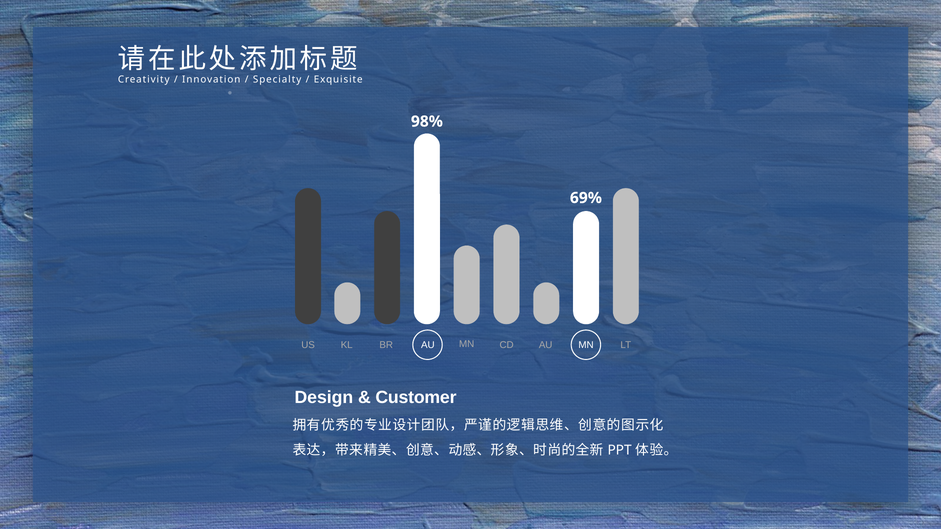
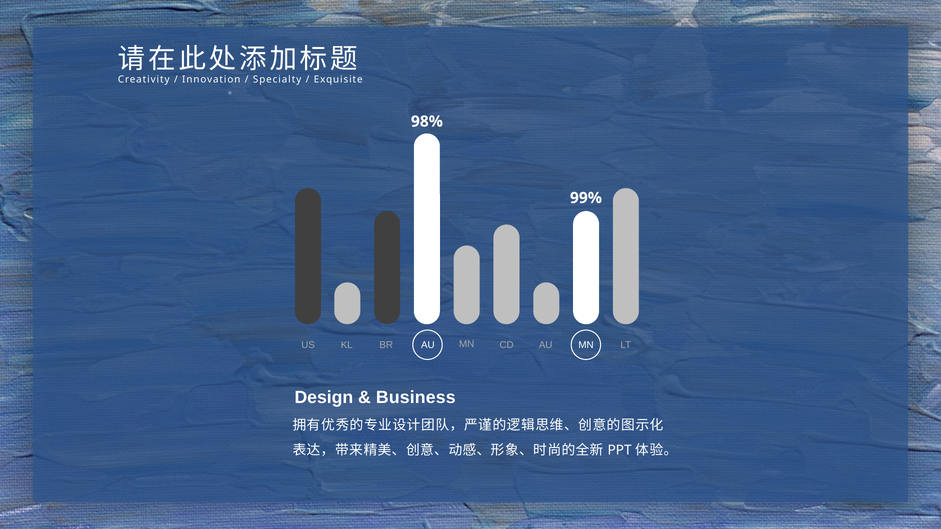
69%: 69% -> 99% (586, 198)
Customer: Customer -> Business (416, 398)
